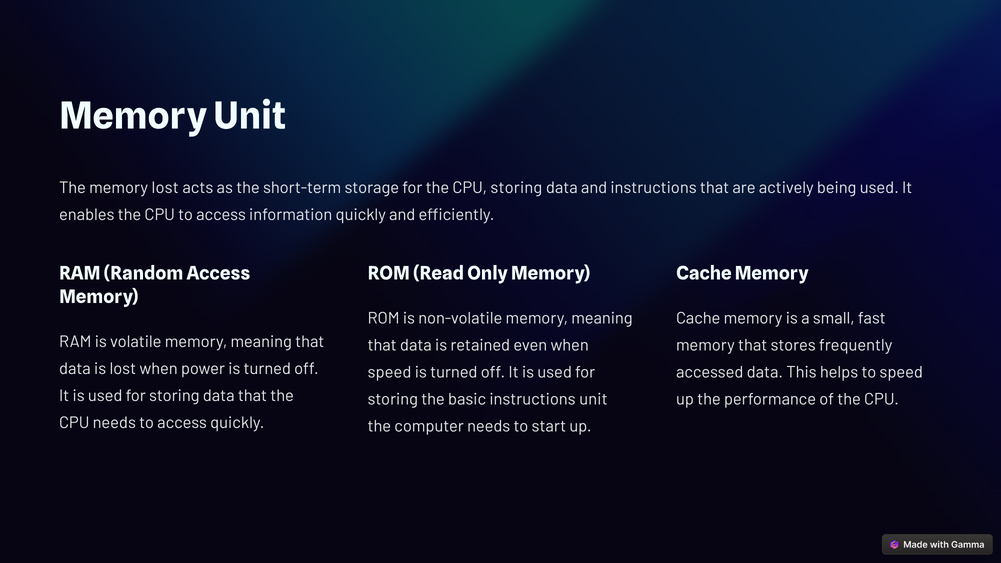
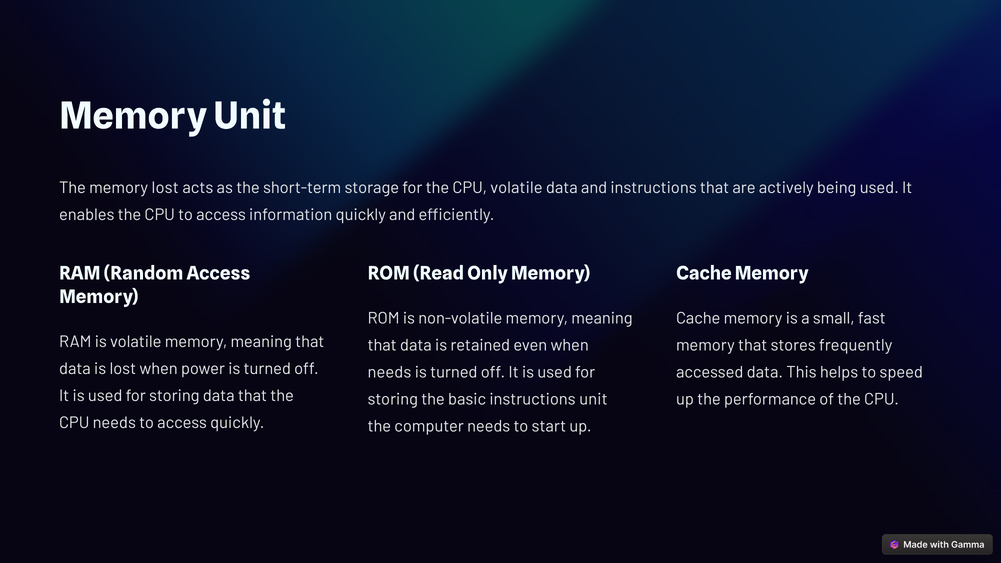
CPU storing: storing -> volatile (516, 188)
speed: speed -> needs (389, 372)
